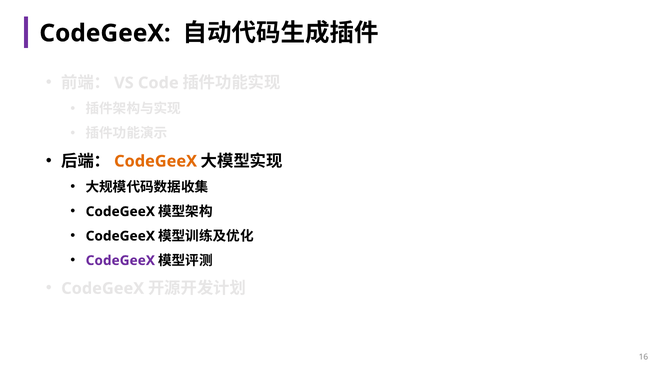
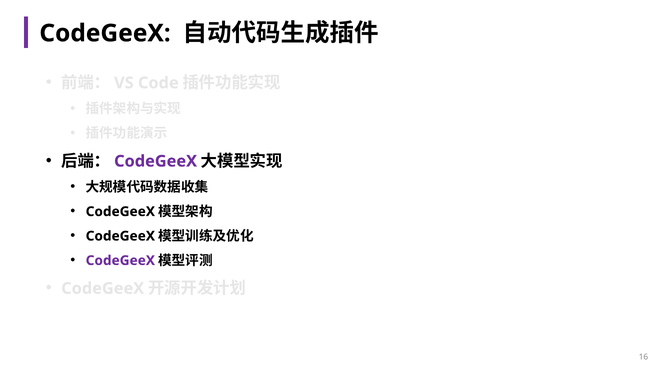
CodeGeeX colour: orange -> purple (156, 161)
